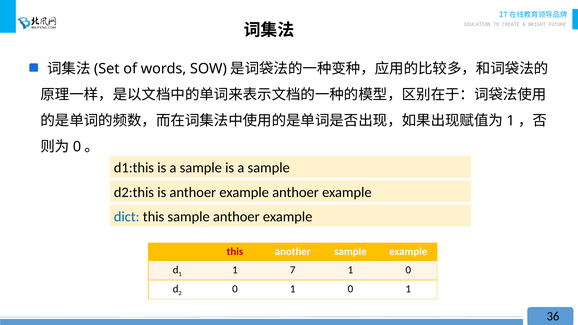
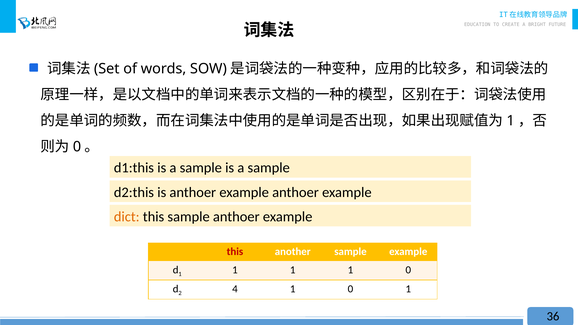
dict colour: blue -> orange (127, 217)
7: 7 -> 1 (293, 270)
0: 0 -> 4 (235, 289)
